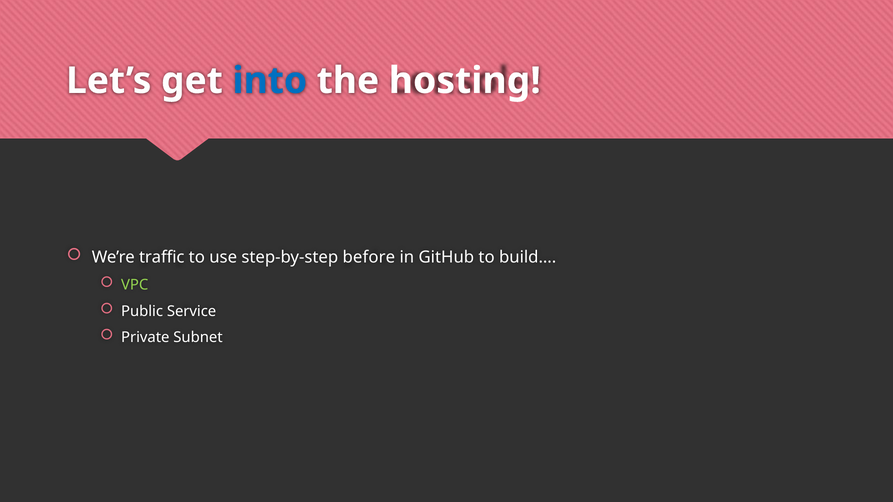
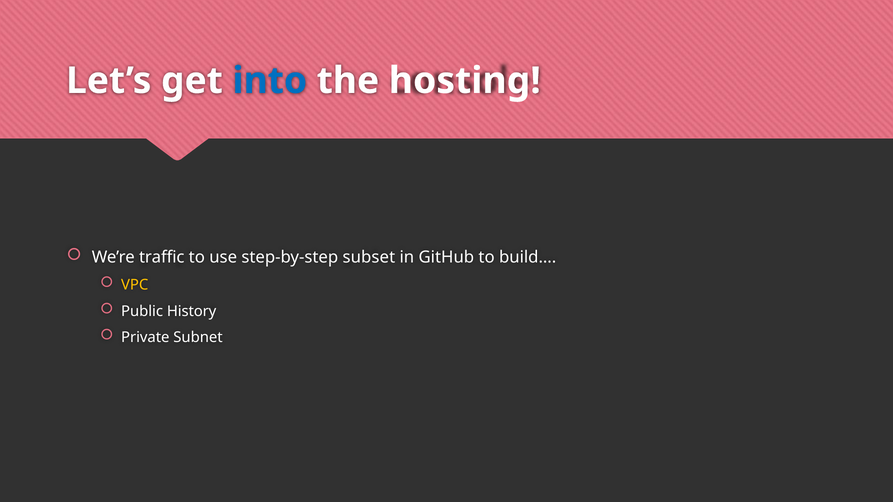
before: before -> subset (369, 257)
VPC colour: light green -> yellow (135, 285)
Service: Service -> History (192, 311)
